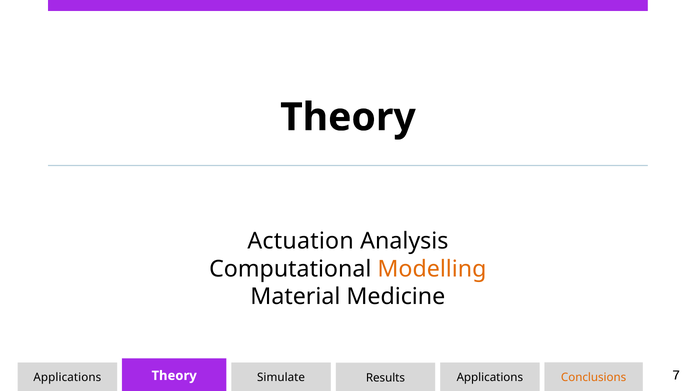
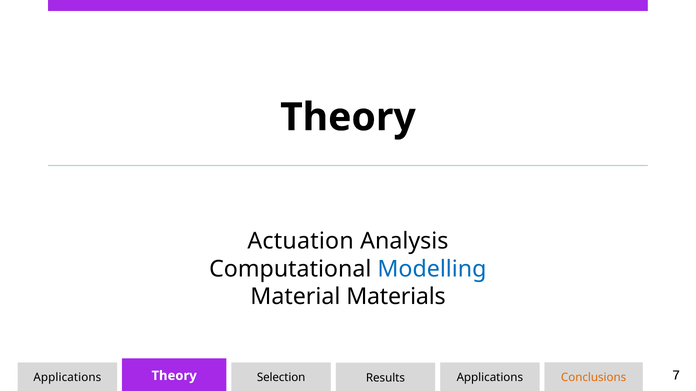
Modelling colour: orange -> blue (432, 269)
Medicine: Medicine -> Materials (396, 297)
Simulate: Simulate -> Selection (281, 378)
